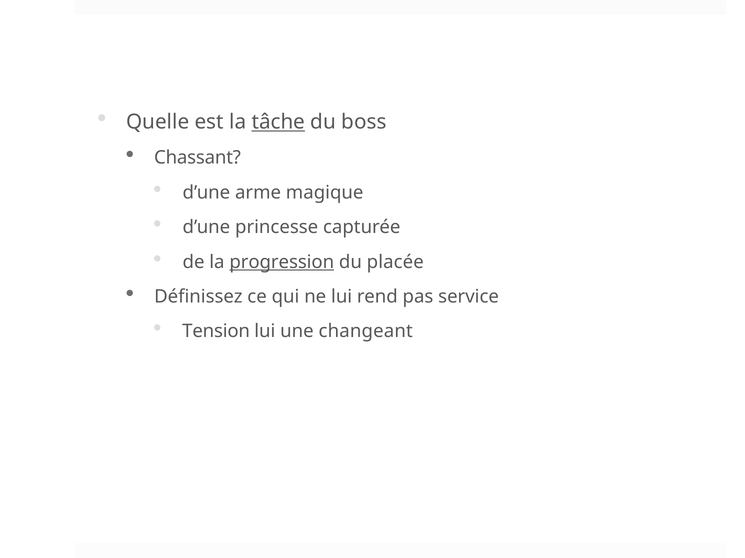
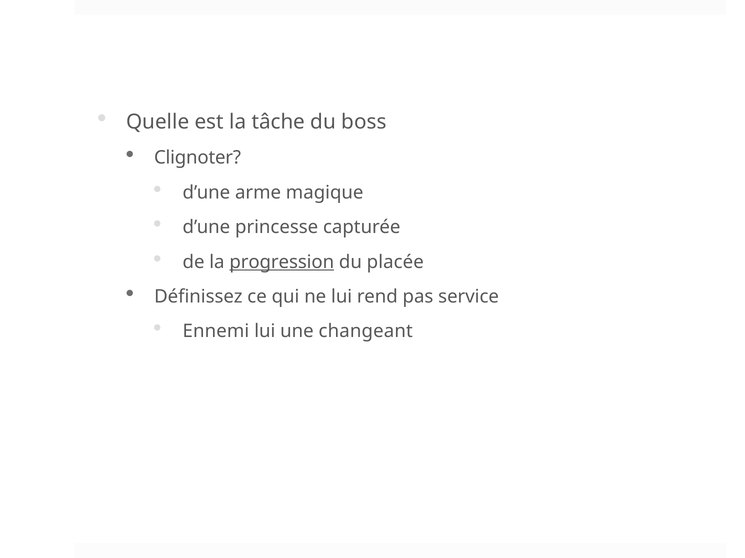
tâche underline: present -> none (278, 122)
Chassant: Chassant -> Clignoter (197, 158)
Tension: Tension -> Ennemi (216, 332)
